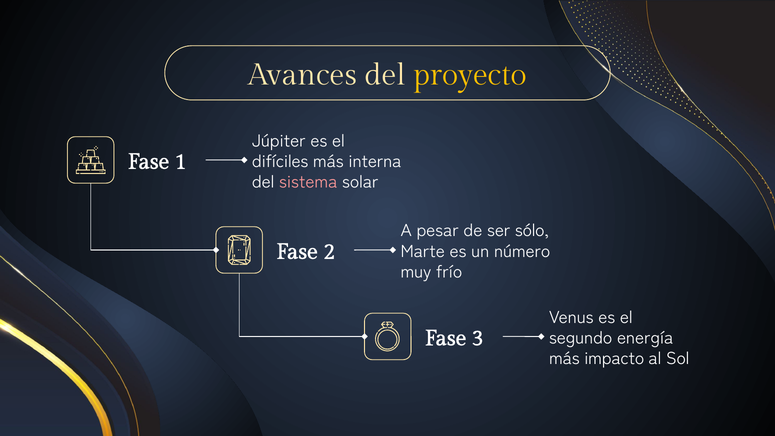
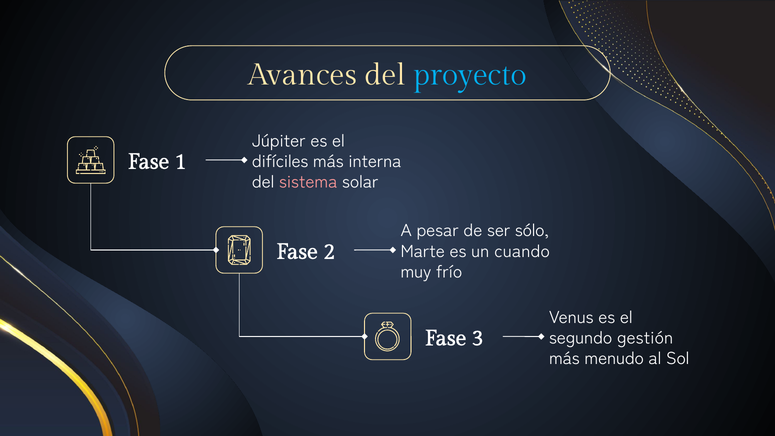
proyecto colour: yellow -> light blue (470, 75)
número: número -> cuando (522, 251)
energía: energía -> gestión (645, 338)
impacto: impacto -> menudo (614, 359)
